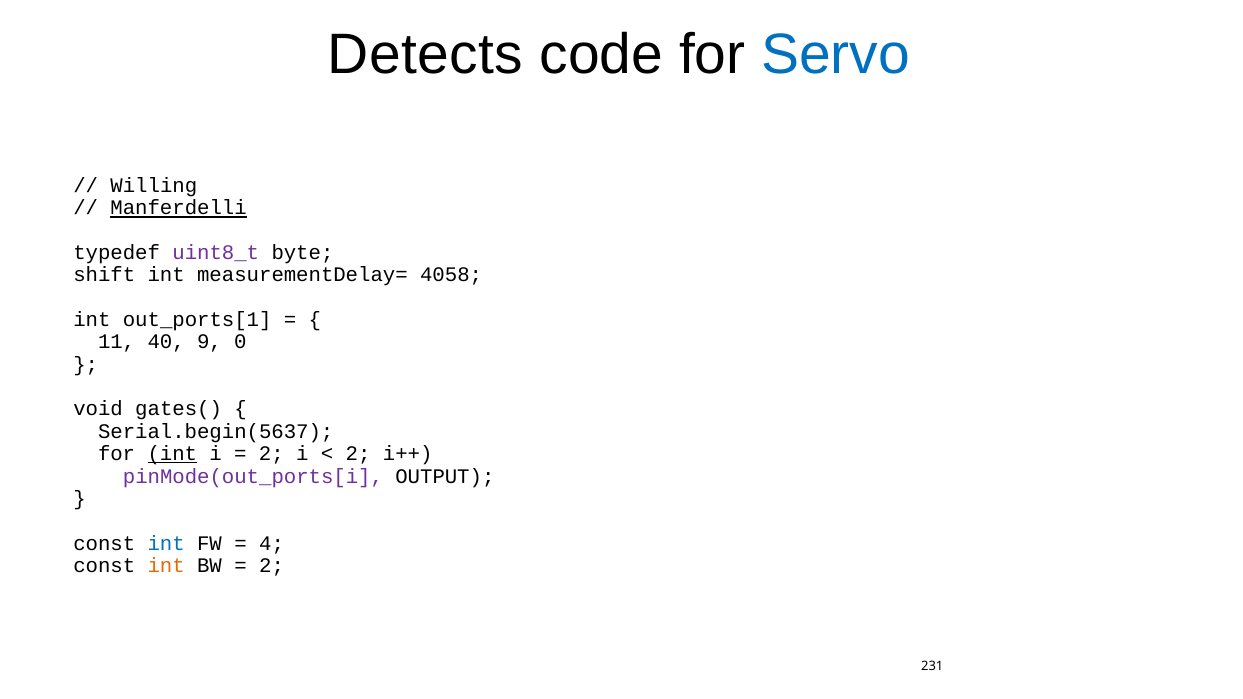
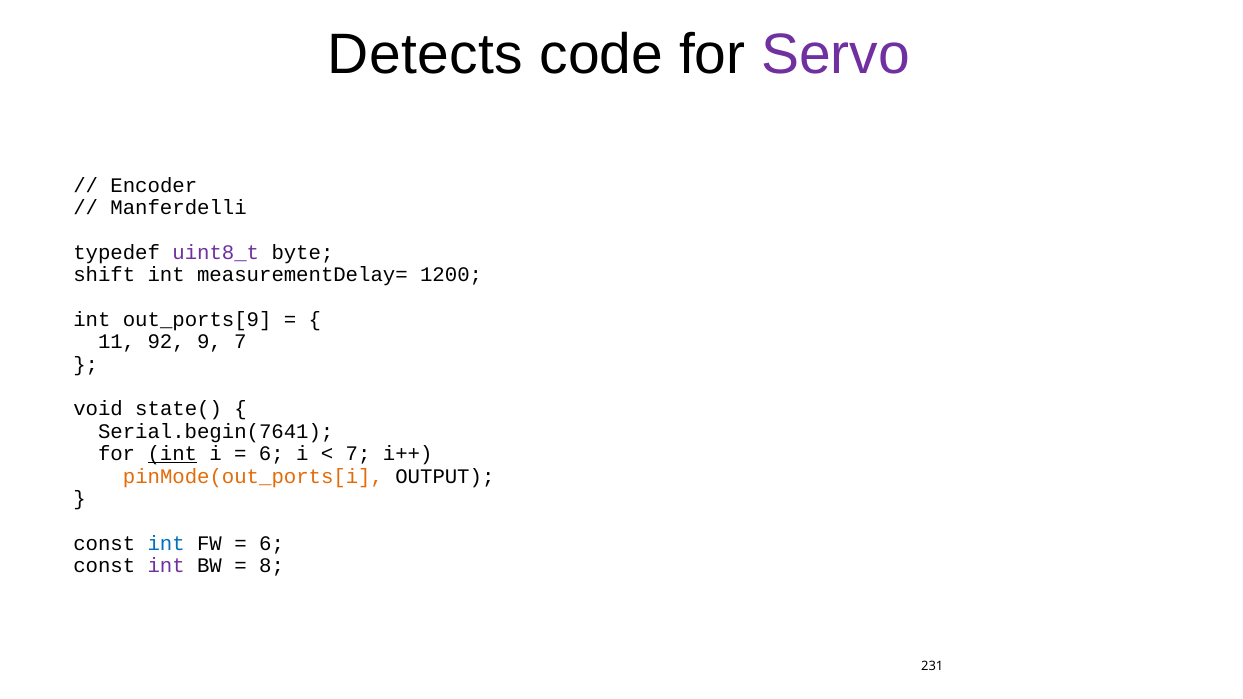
Servo colour: blue -> purple (836, 55)
Willing: Willing -> Encoder (154, 186)
Manferdelli underline: present -> none (179, 208)
4058: 4058 -> 1200 (451, 275)
out_ports[1: out_ports[1 -> out_ports[9 (197, 320)
40: 40 -> 92 (166, 342)
9 0: 0 -> 7 (240, 342)
gates(: gates( -> state( (179, 409)
Serial.begin(5637: Serial.begin(5637 -> Serial.begin(7641 (216, 432)
2: 2 -> 6 (271, 454)
2: 2 -> 7 (358, 454)
pinMode(out_ports[i colour: purple -> orange (253, 476)
4: 4 -> 6 (272, 543)
int colour: orange -> purple (166, 566)
2: 2 -> 8 (272, 566)
